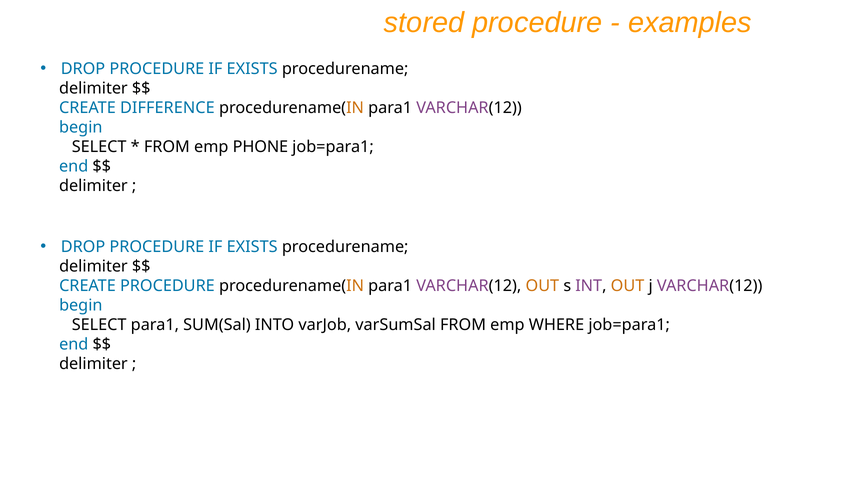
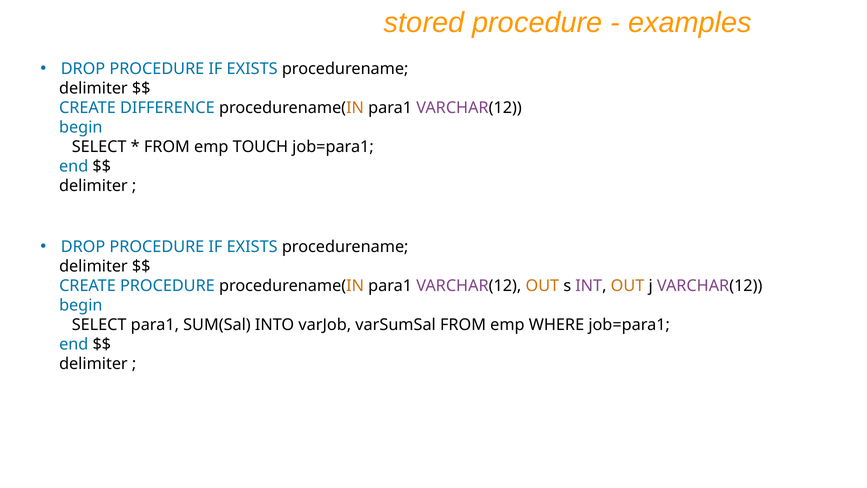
PHONE: PHONE -> TOUCH (260, 147)
